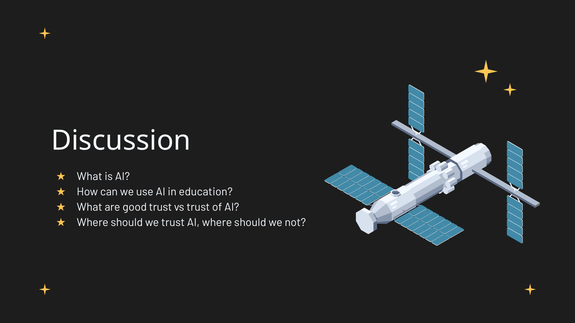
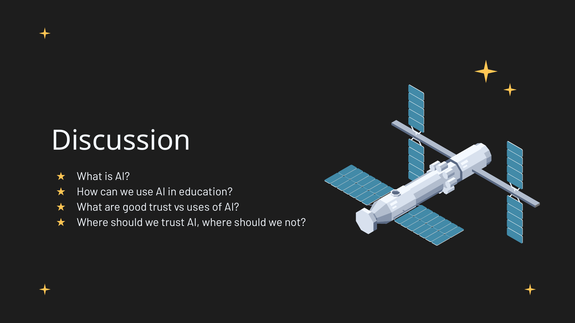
vs trust: trust -> uses (198, 207)
